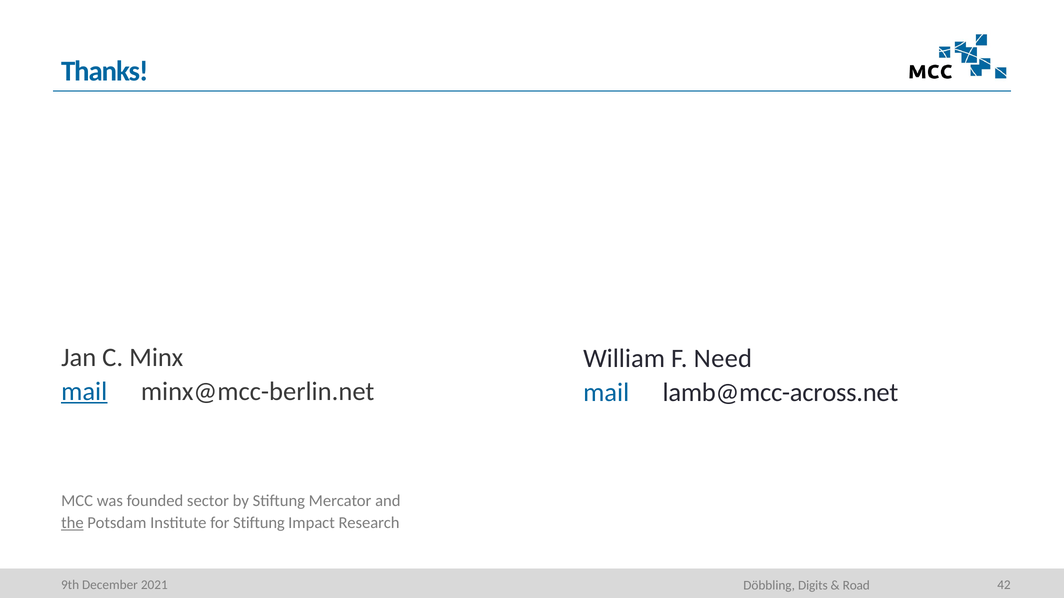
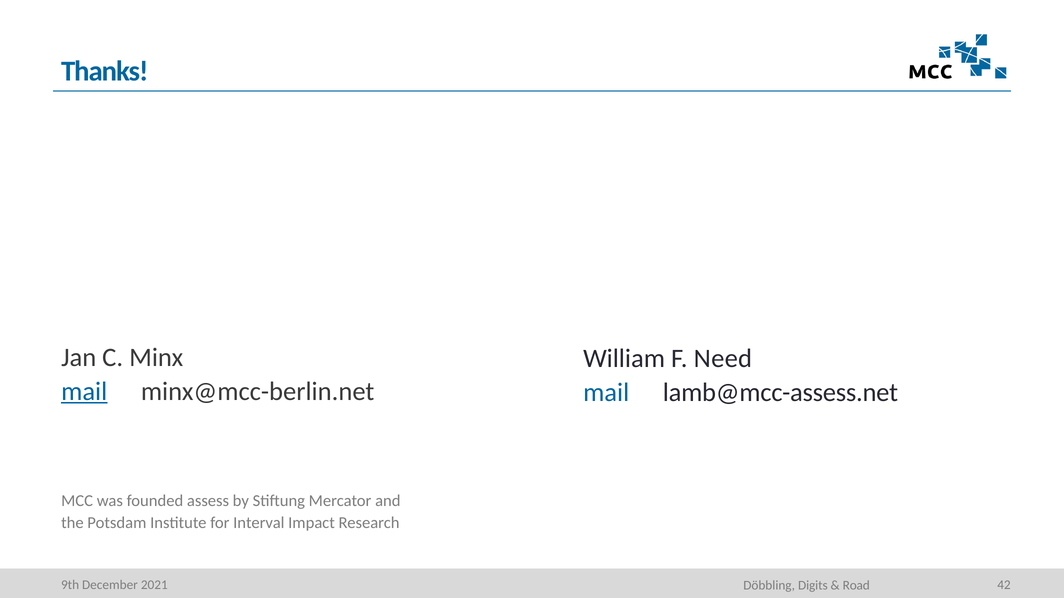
lamb@mcc-across.net: lamb@mcc-across.net -> lamb@mcc-assess.net (780, 393)
sector: sector -> assess (208, 501)
the underline: present -> none (72, 523)
for Stiftung: Stiftung -> Interval (259, 523)
